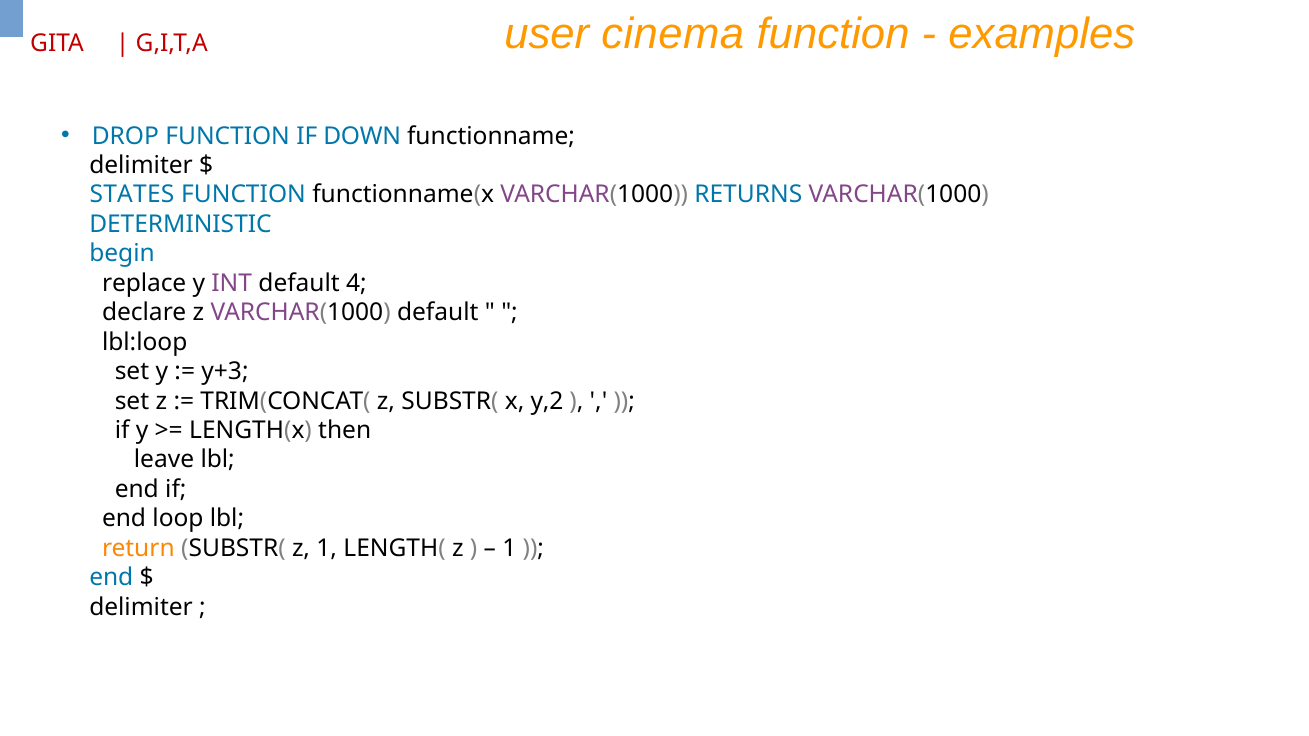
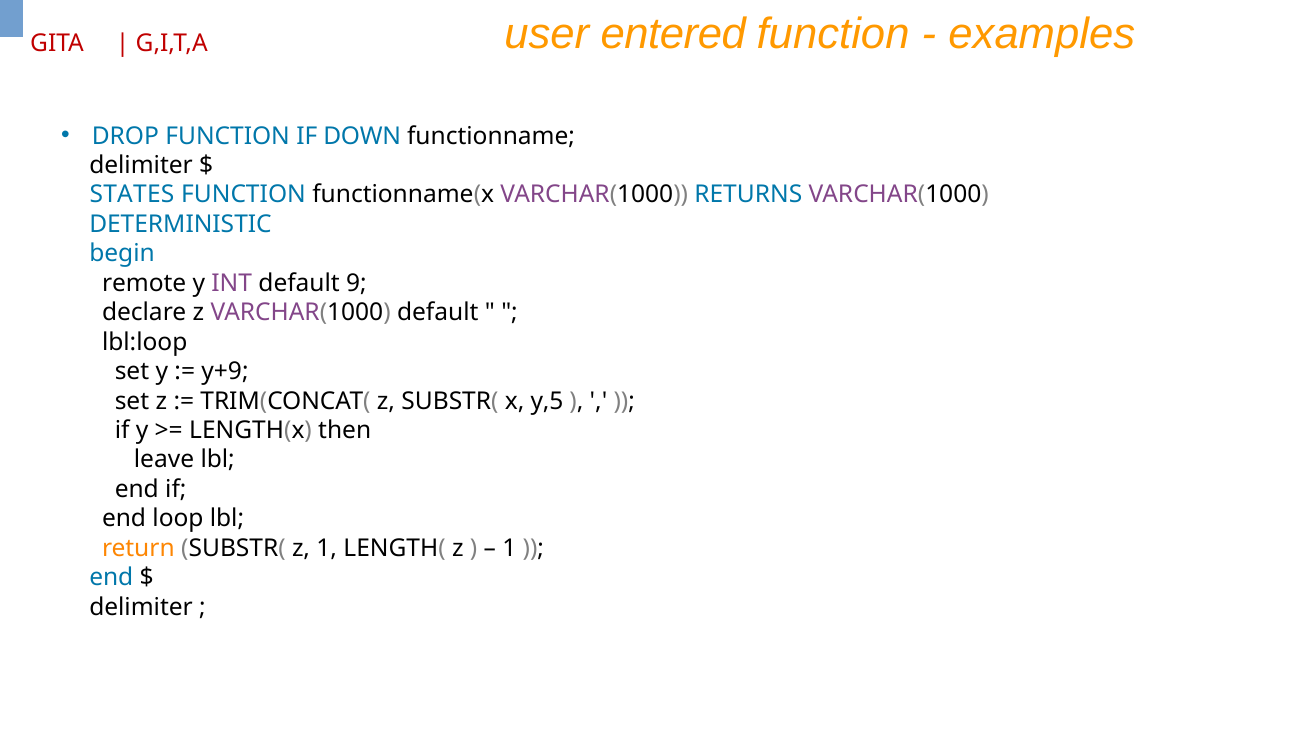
cinema: cinema -> entered (673, 34)
replace: replace -> remote (144, 283)
4: 4 -> 9 (357, 283)
y+3: y+3 -> y+9 (225, 372)
y,2: y,2 -> y,5 (547, 401)
